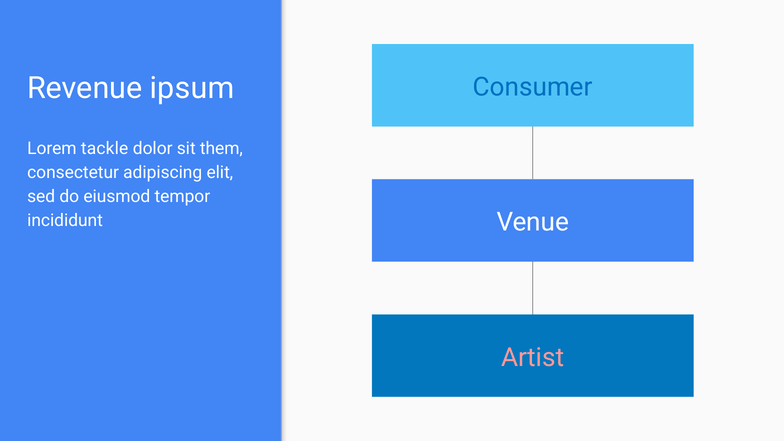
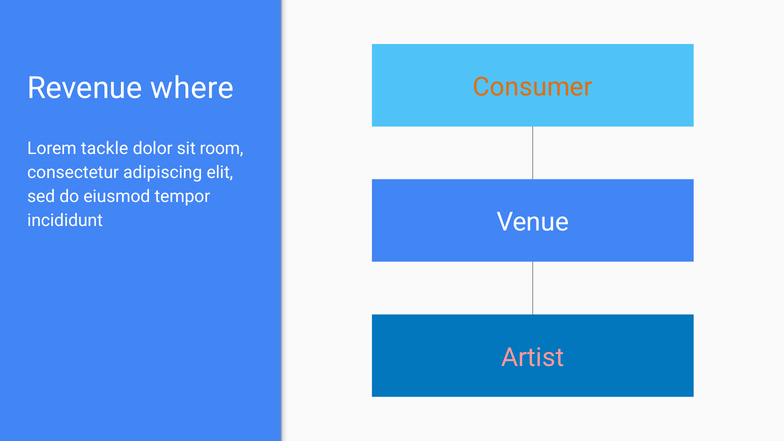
ipsum: ipsum -> where (192, 88)
Consumer colour: blue -> orange (533, 87)
them: them -> room (221, 148)
